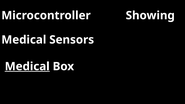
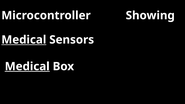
Medical underline: none -> present (24, 40)
